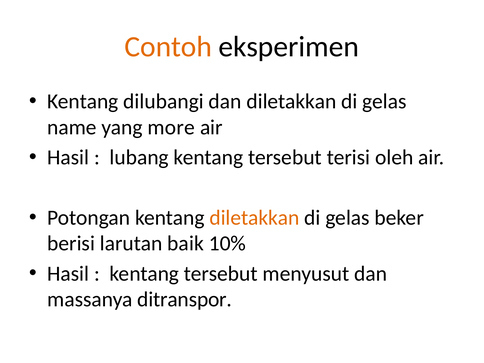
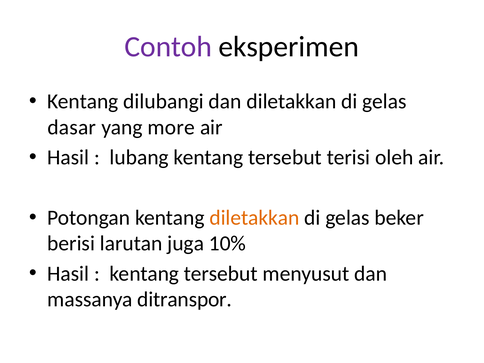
Contoh colour: orange -> purple (168, 47)
name: name -> dasar (72, 127)
baik: baik -> juga (186, 244)
